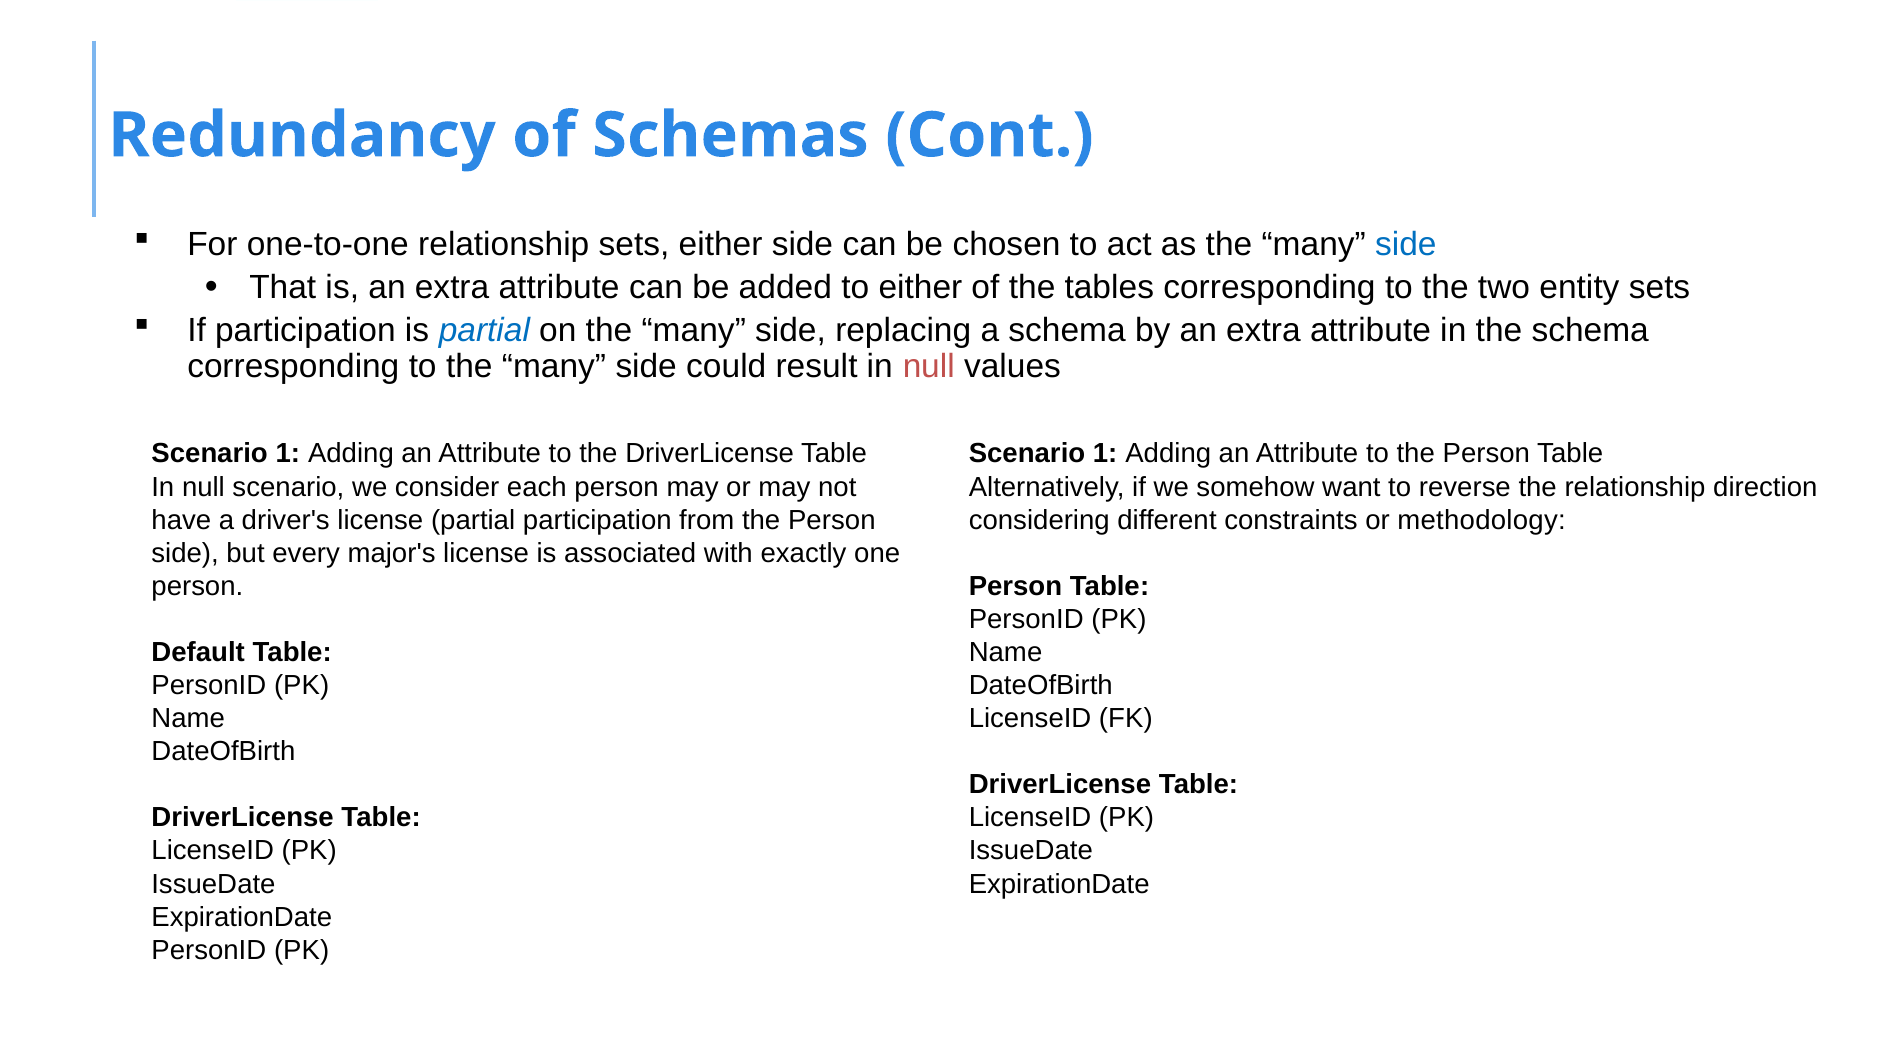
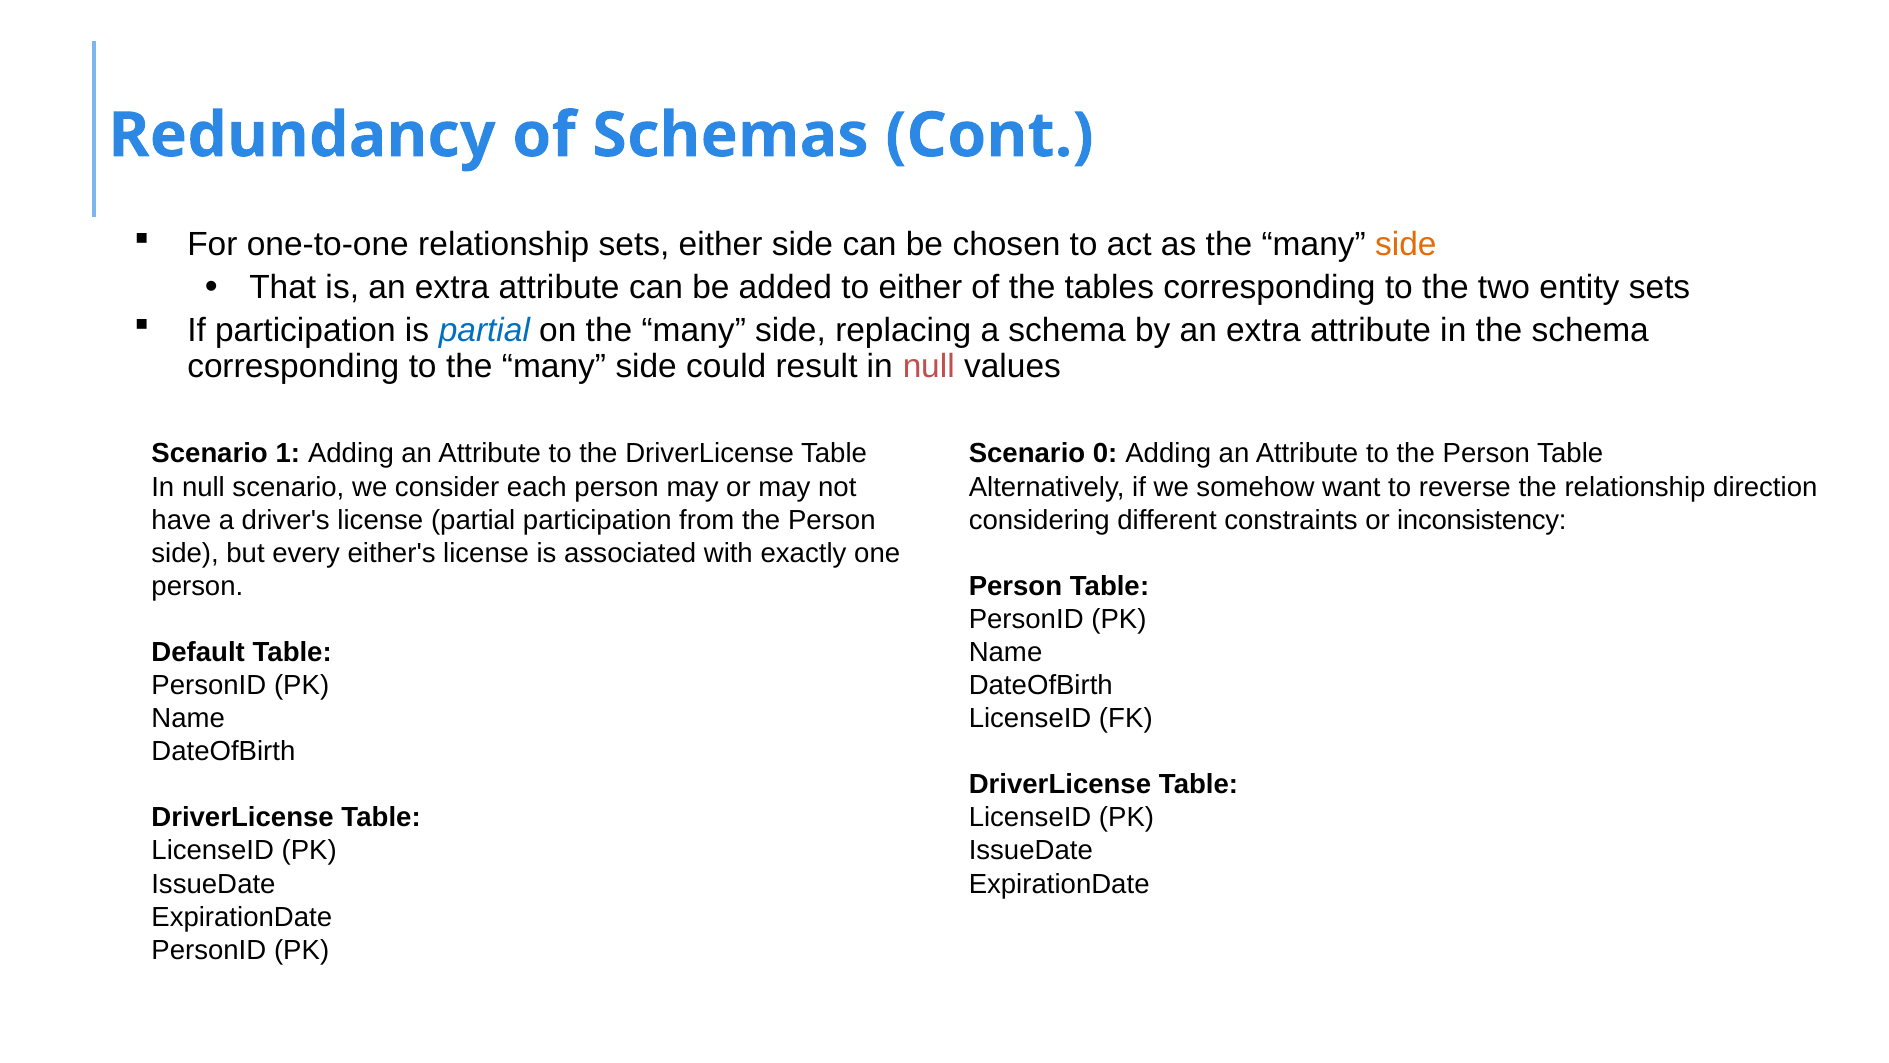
side colour: blue -> orange (1406, 245)
1: 1 -> 0 (1105, 454)
methodology: methodology -> inconsistency (1482, 520)
major's: major's -> either's (392, 553)
